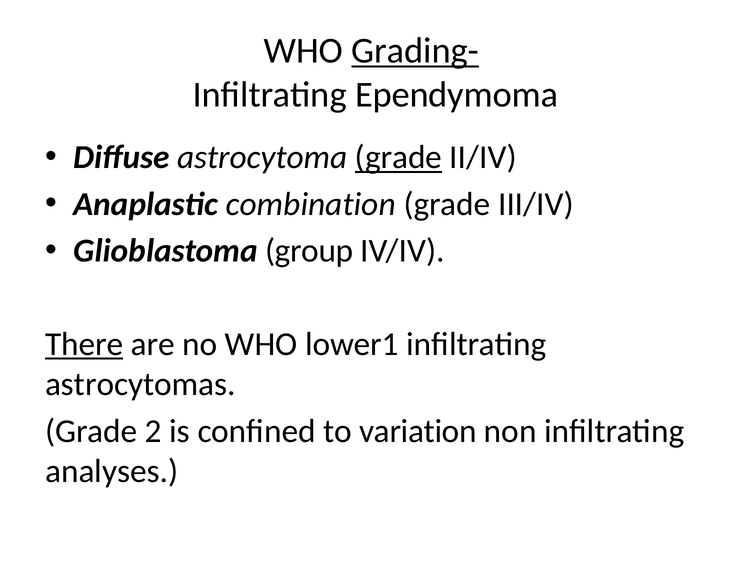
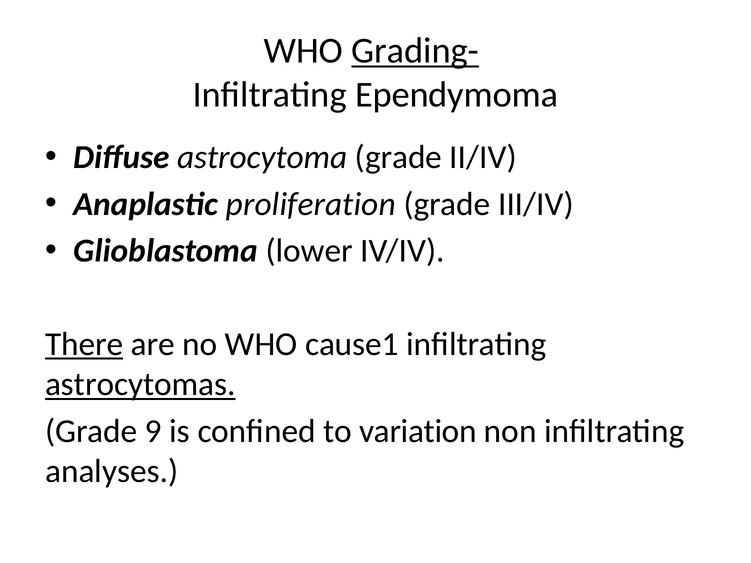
grade underline: present -> none (399, 158)
combination: combination -> proliferation (311, 204)
group: group -> lower (309, 251)
lower1: lower1 -> cause1 (352, 345)
astrocytomas underline: none -> present (140, 385)
2: 2 -> 9 (153, 431)
